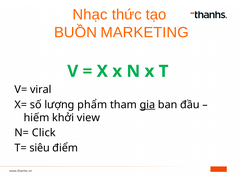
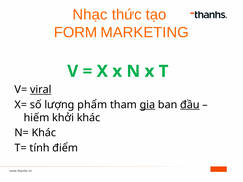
BUỒN: BUỒN -> FORM (76, 32)
viral underline: none -> present (41, 90)
đầu underline: none -> present (190, 105)
khởi view: view -> khác (89, 118)
N= Click: Click -> Khác (44, 133)
siêu: siêu -> tính (40, 148)
